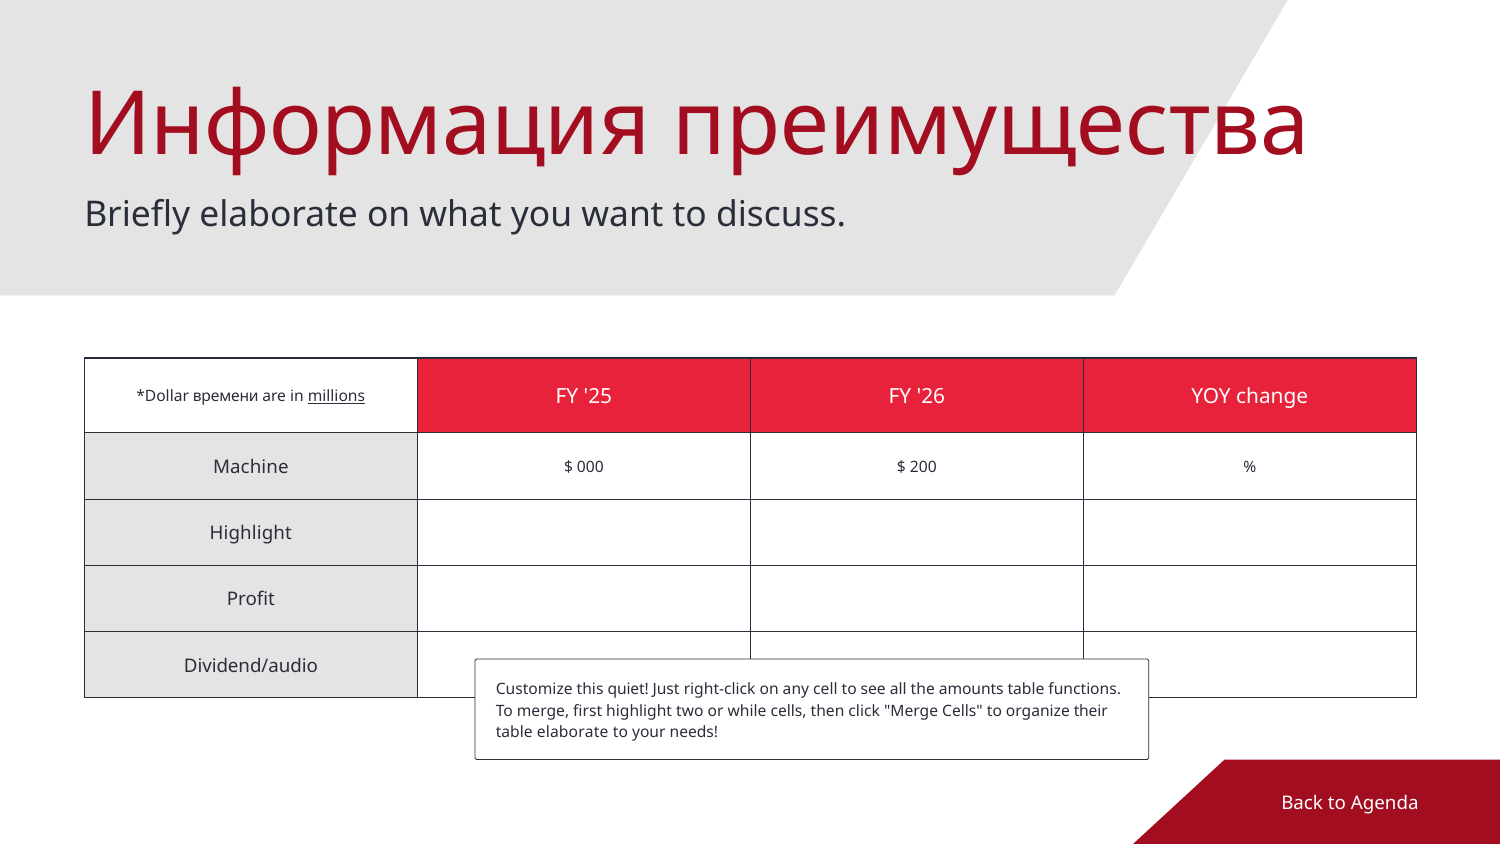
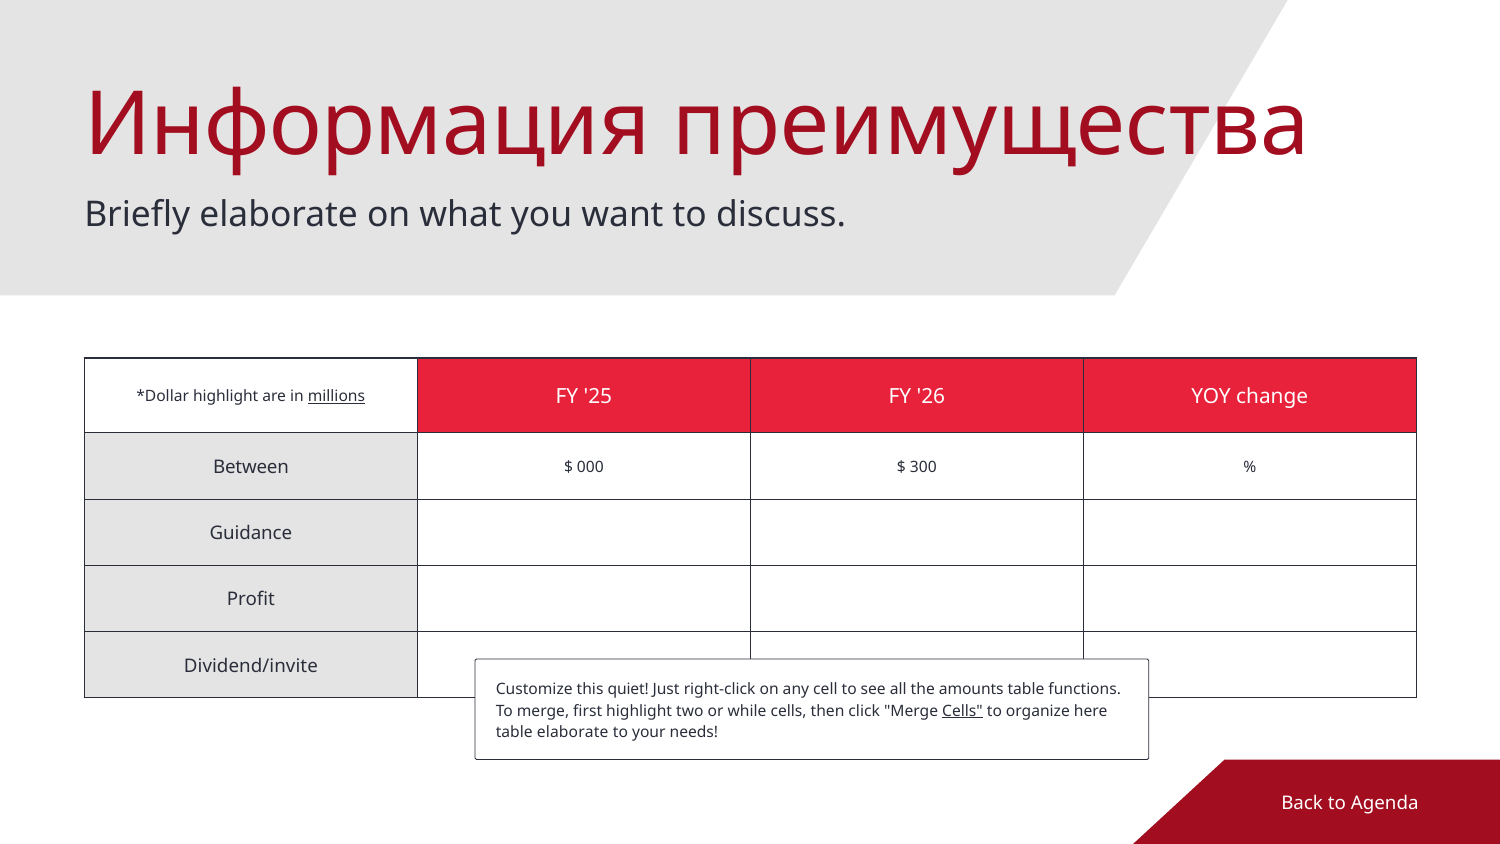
времени: времени -> highlight (226, 396)
Machine: Machine -> Between (251, 467)
200: 200 -> 300 (923, 467)
Highlight: Highlight -> Guidance (251, 533)
Dividend/audio: Dividend/audio -> Dividend/invite (251, 666)
Cells underline: none -> present (962, 711)
their: their -> here (1091, 711)
